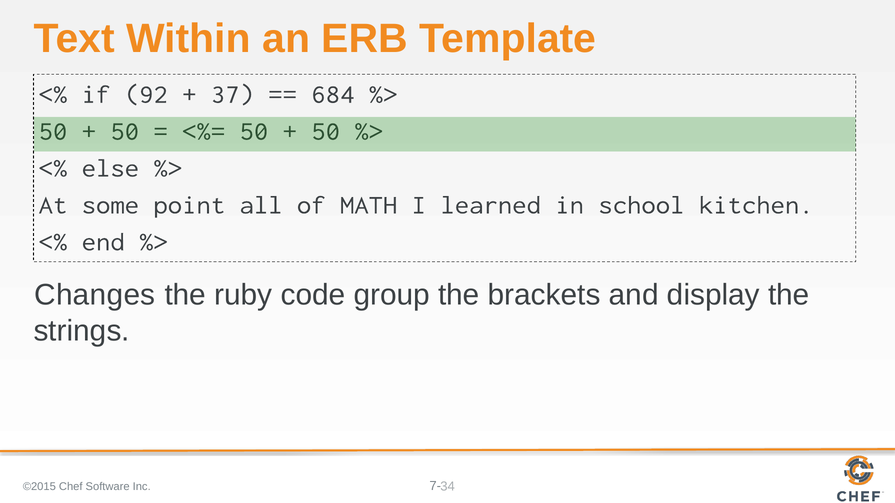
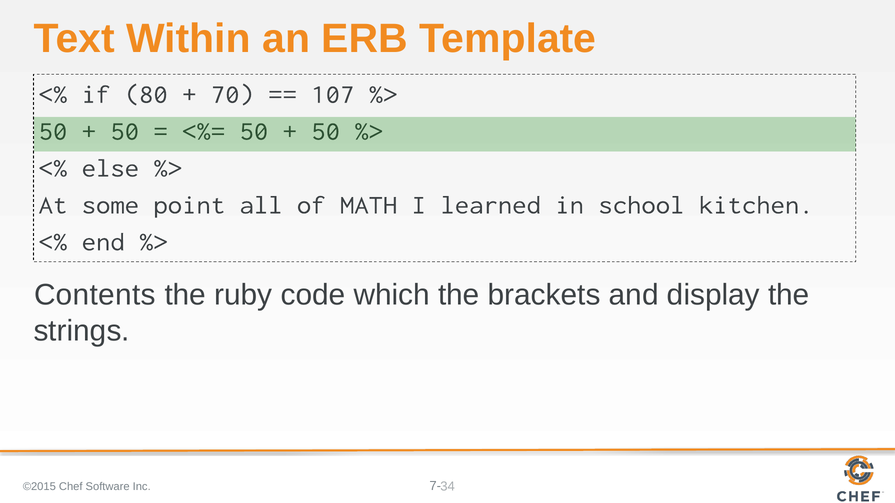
92: 92 -> 80 (146, 94)
37: 37 -> 70 (232, 94)
684: 684 -> 107 (333, 94)
Changes: Changes -> Contents (95, 295)
group: group -> which (392, 295)
